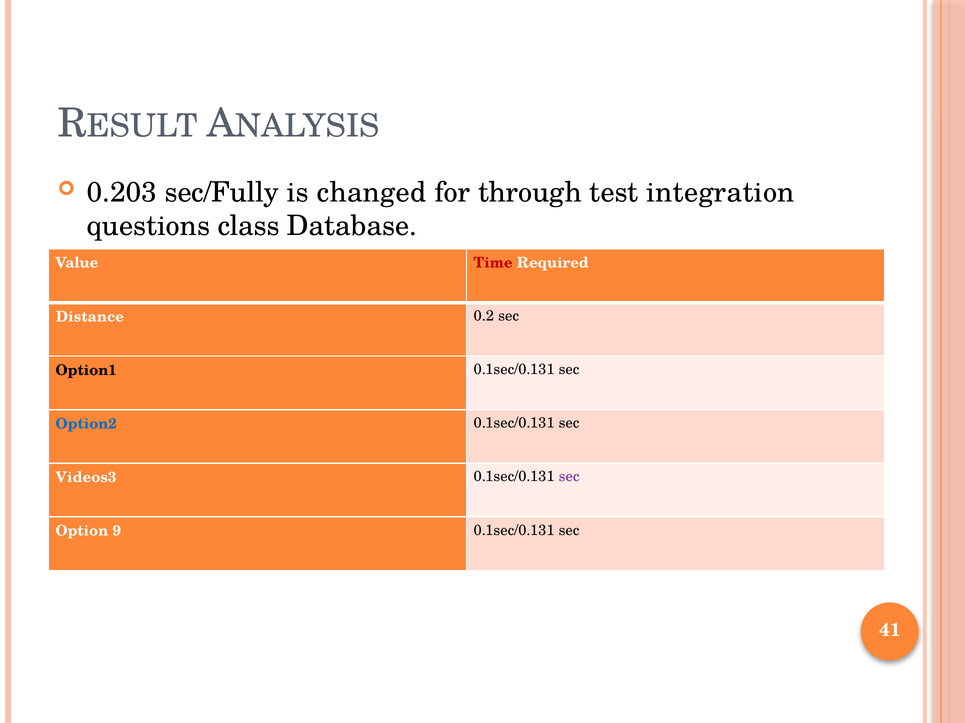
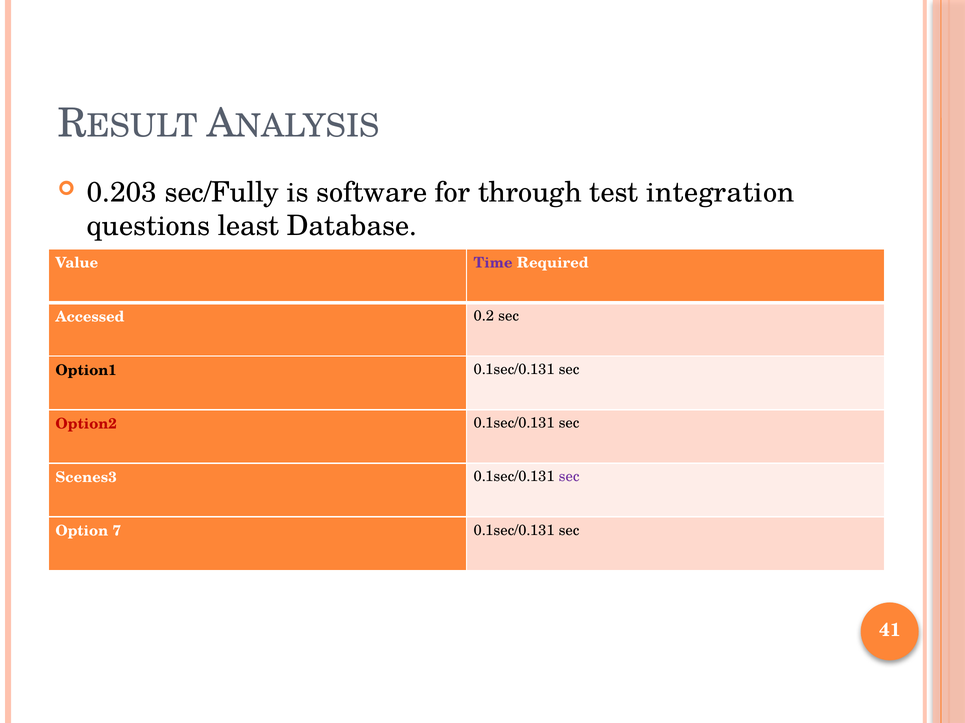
changed: changed -> software (372, 192)
class: class -> least (249, 226)
Time colour: red -> purple (493, 263)
Distance: Distance -> Accessed (90, 317)
Option2 colour: blue -> red (86, 424)
Videos3: Videos3 -> Scenes3 (86, 478)
9: 9 -> 7 (117, 531)
